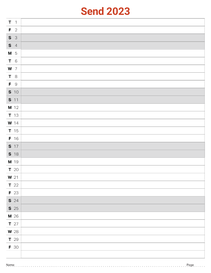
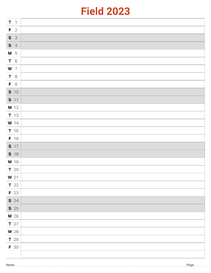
Send: Send -> Field (92, 11)
